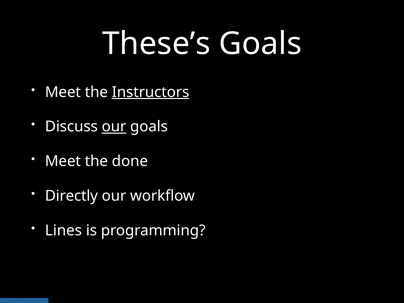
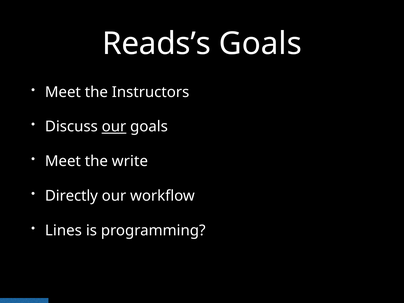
These’s: These’s -> Reads’s (156, 44)
Instructors underline: present -> none (151, 92)
done: done -> write (130, 161)
